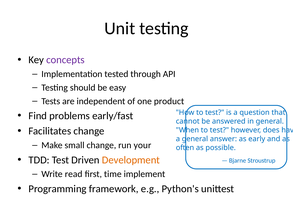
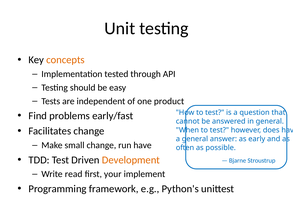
concepts colour: purple -> orange (65, 60)
run your: your -> have (143, 145)
time: time -> your (113, 174)
